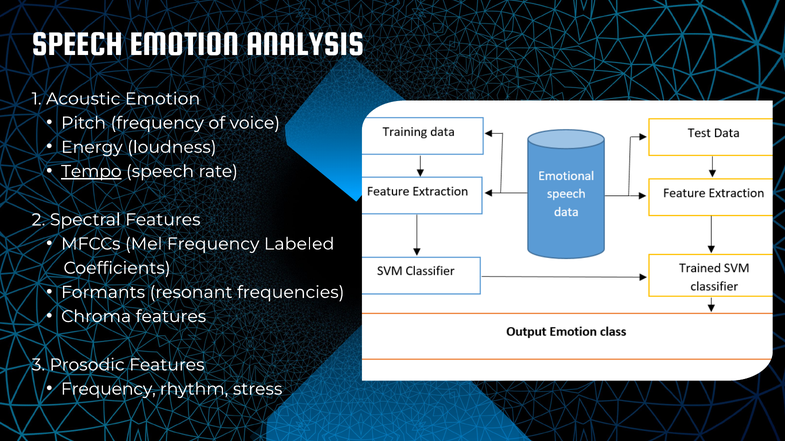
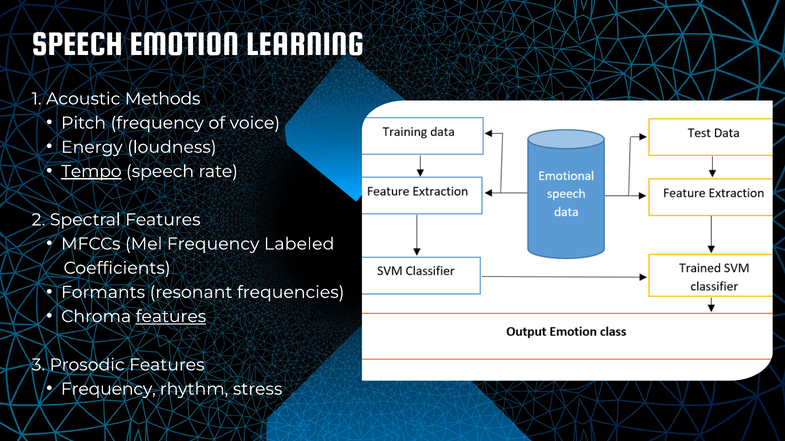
ANALYSIS: ANALYSIS -> LEARNING (305, 44)
Acoustic Emotion: Emotion -> Methods (163, 99)
features underline: none -> present (171, 317)
